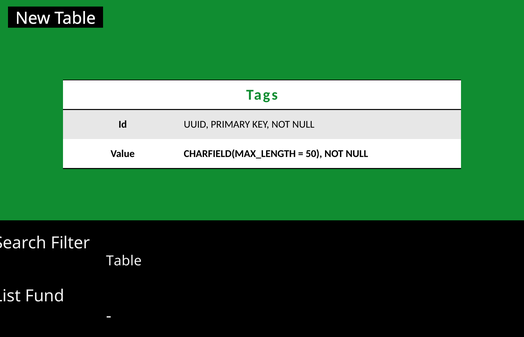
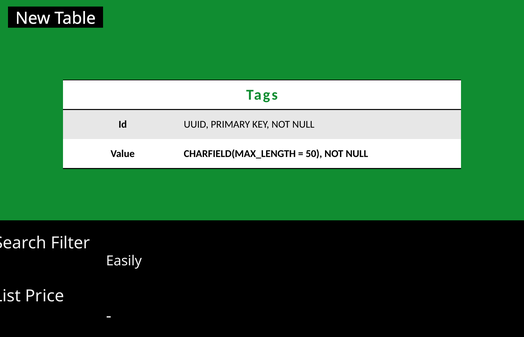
Table: Table -> Easily (124, 261)
Fund: Fund -> Price (45, 296)
